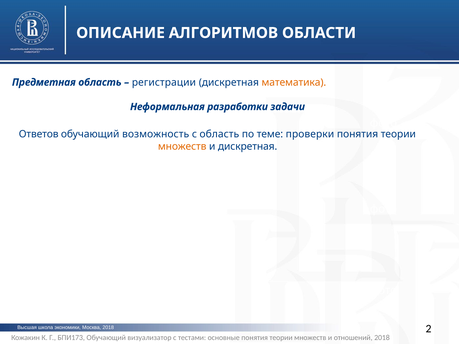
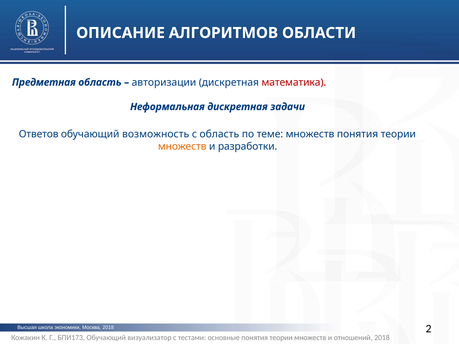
регистрации: регистрации -> авторизации (164, 82)
математика colour: orange -> red (294, 82)
Неформальная разработки: разработки -> дискретная (238, 107)
теме проверки: проверки -> множеств (310, 134)
и дискретная: дискретная -> разработки (248, 147)
